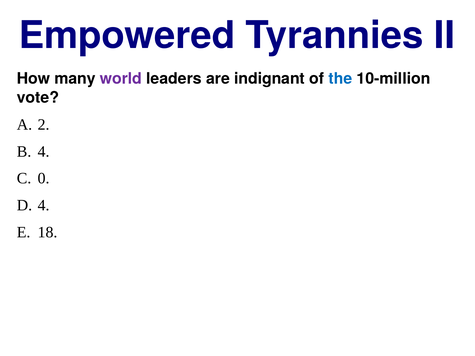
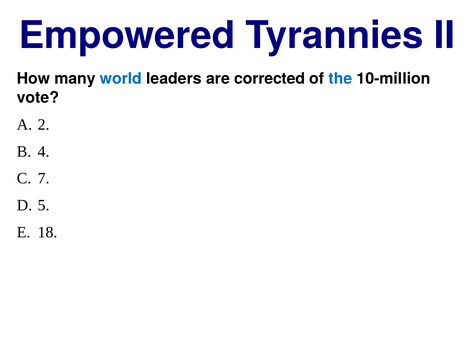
world colour: purple -> blue (121, 79)
indignant: indignant -> corrected (270, 79)
0: 0 -> 7 (44, 179)
4: 4 -> 5 (44, 205)
